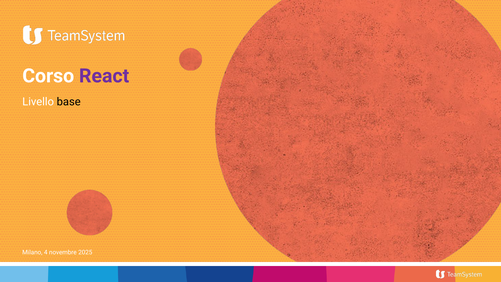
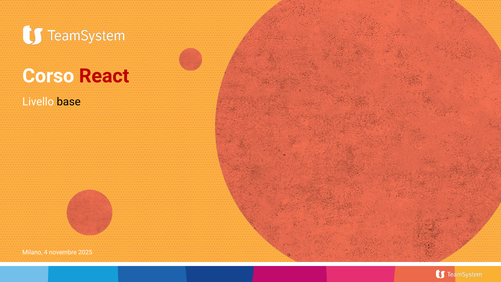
React colour: purple -> red (104, 76)
